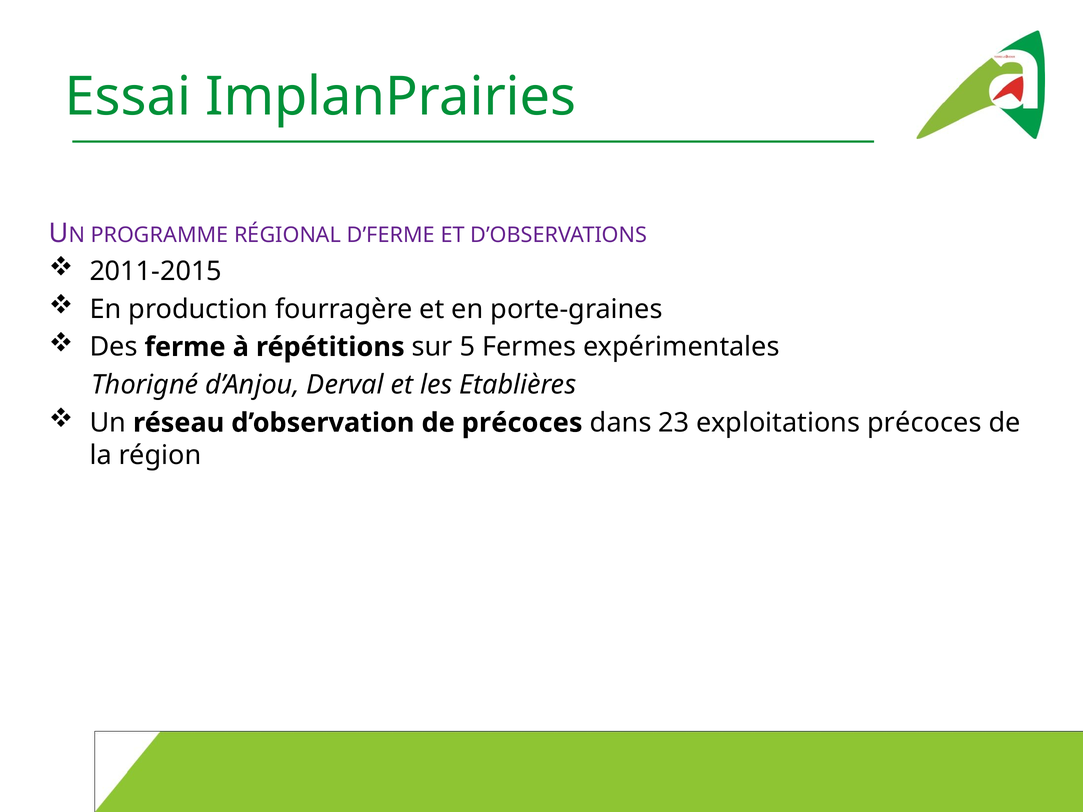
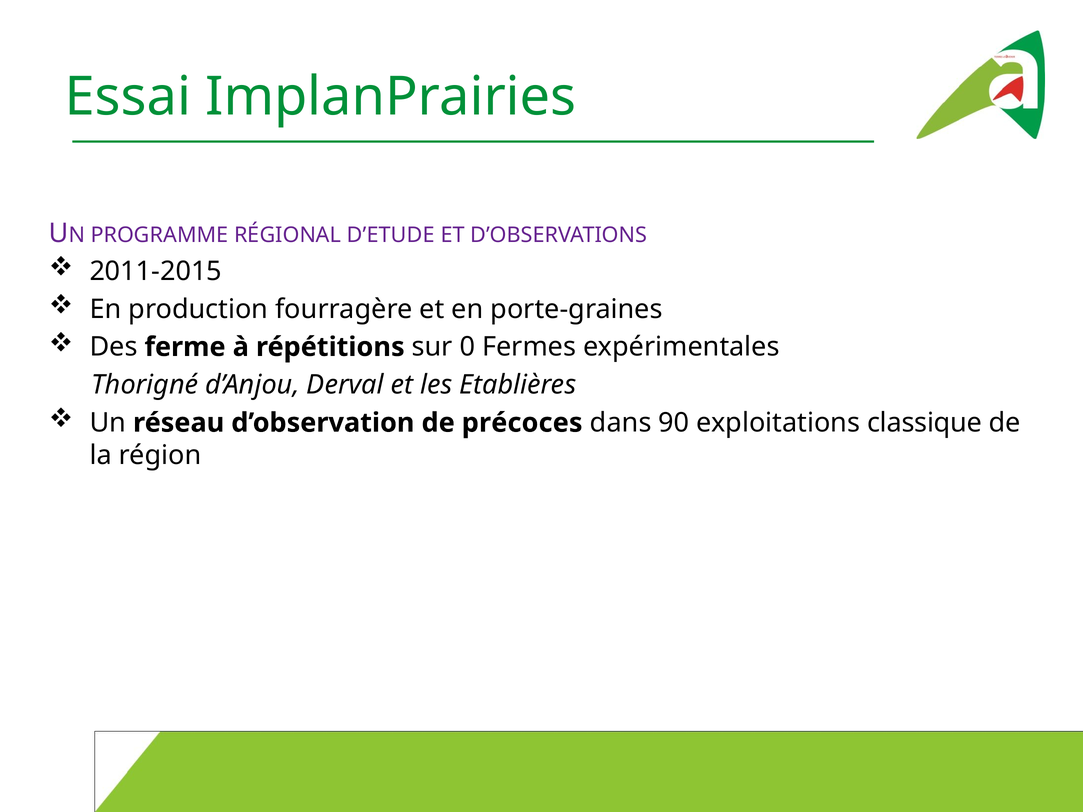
D’FERME: D’FERME -> D’ETUDE (391, 235)
5: 5 -> 0 (467, 347)
23: 23 -> 90 (674, 423)
exploitations précoces: précoces -> classique (925, 423)
